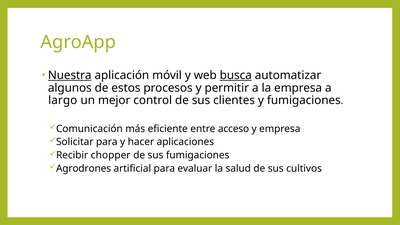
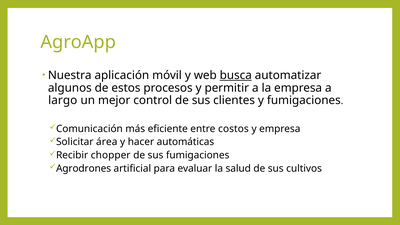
Nuestra underline: present -> none (70, 75)
acceso: acceso -> costos (233, 129)
Solicitar para: para -> área (107, 142)
aplicaciones: aplicaciones -> automáticas (185, 142)
